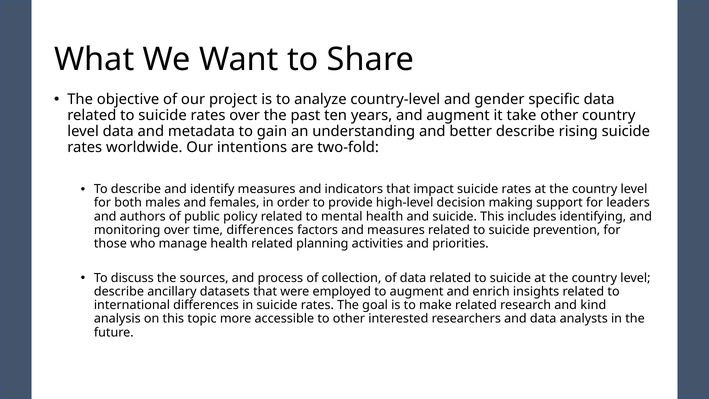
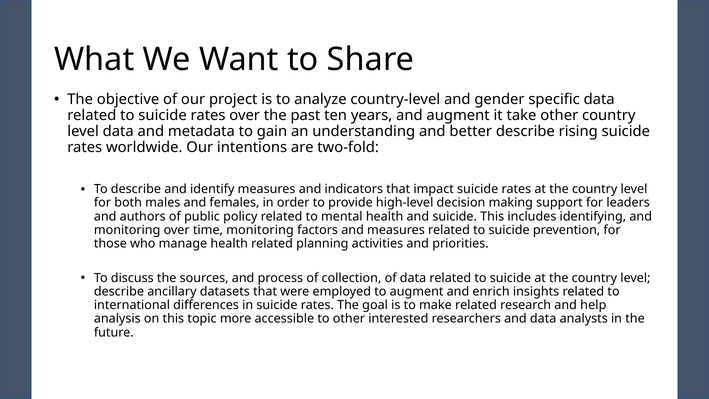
time differences: differences -> monitoring (260, 230)
kind: kind -> help (593, 305)
